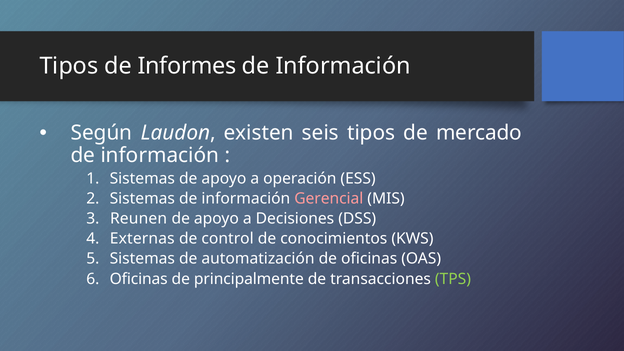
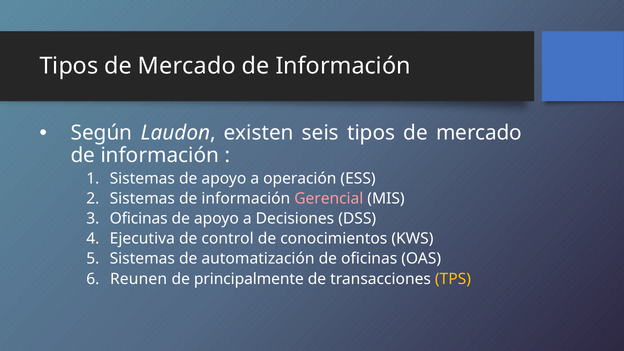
Informes: Informes -> Mercado (187, 66)
Reunen: Reunen -> Oficinas (139, 219)
Externas: Externas -> Ejecutiva (142, 239)
Oficinas: Oficinas -> Reunen (139, 279)
TPS colour: light green -> yellow (453, 279)
